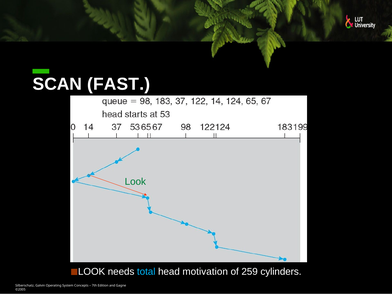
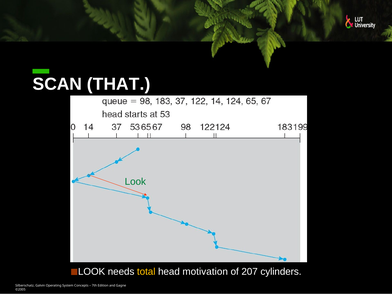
FAST: FAST -> THAT (119, 84)
total colour: light blue -> yellow (146, 272)
259: 259 -> 207 (250, 272)
